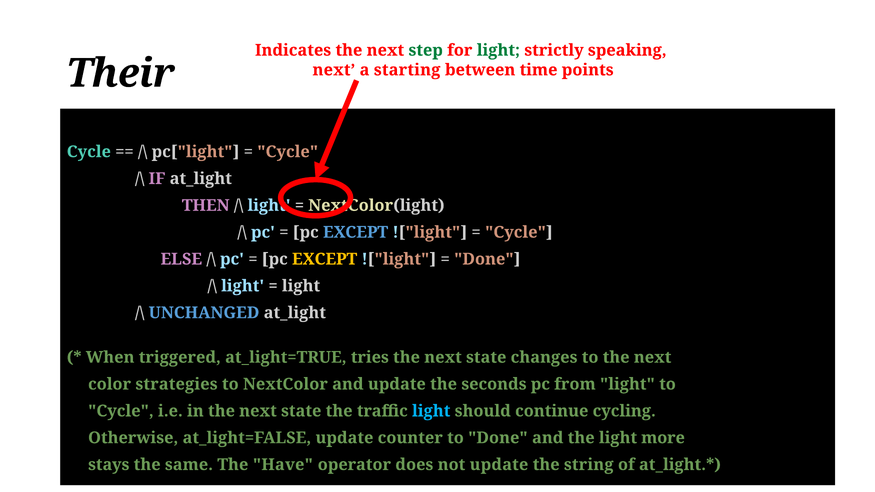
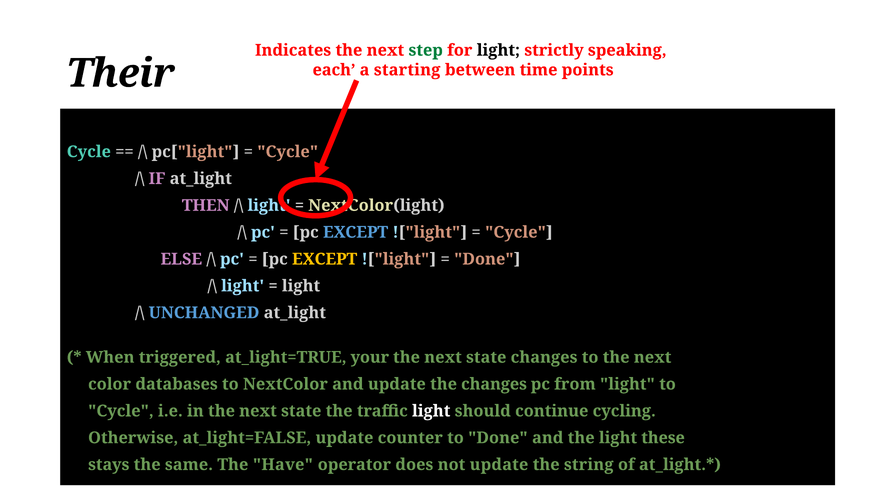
light colour: green -> black (498, 50)
next: next -> each (334, 70)
tries: tries -> your (370, 357)
strategies: strategies -> databases (177, 384)
the seconds: seconds -> changes (494, 384)
light colour: light blue -> white (431, 411)
more: more -> these (663, 438)
